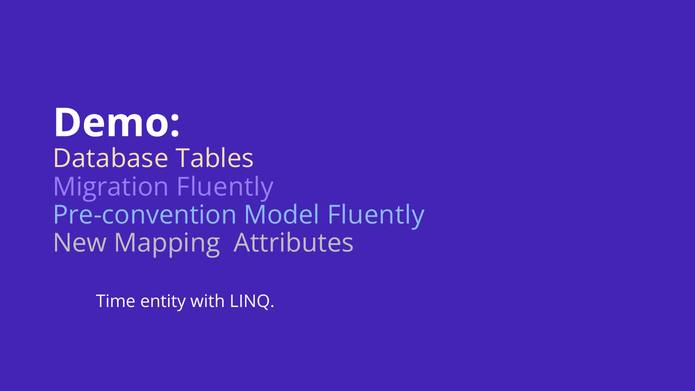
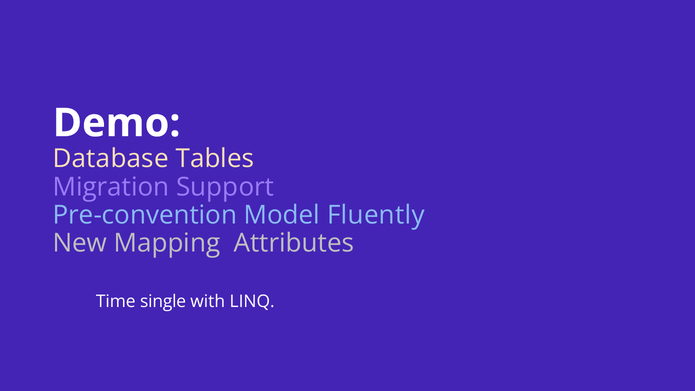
Migration Fluently: Fluently -> Support (225, 187)
entity: entity -> single (163, 302)
